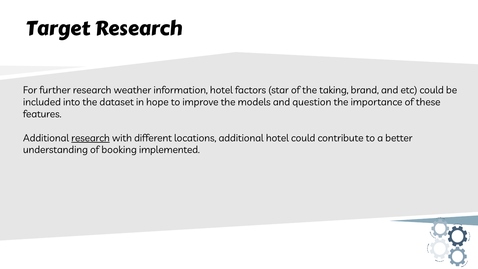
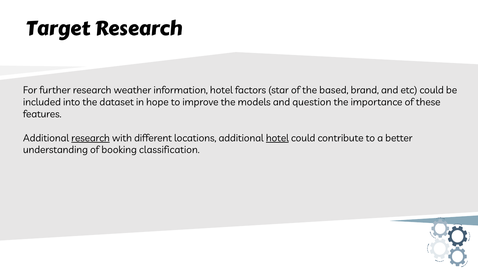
taking: taking -> based (334, 90)
hotel underline: none -> present (277, 138)
implemented: implemented -> classification (169, 150)
